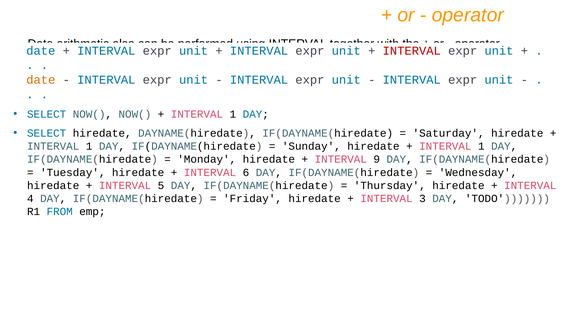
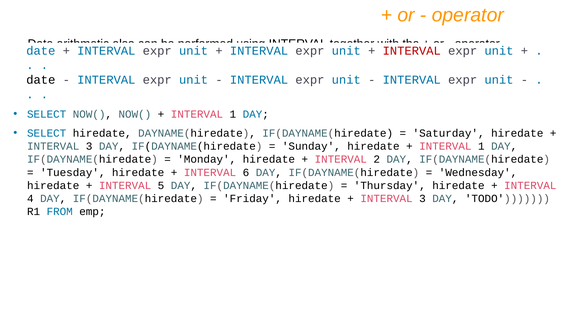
date colour: orange -> black (41, 80)
1: 1 -> 3 (89, 146)
9: 9 -> 2 (377, 159)
